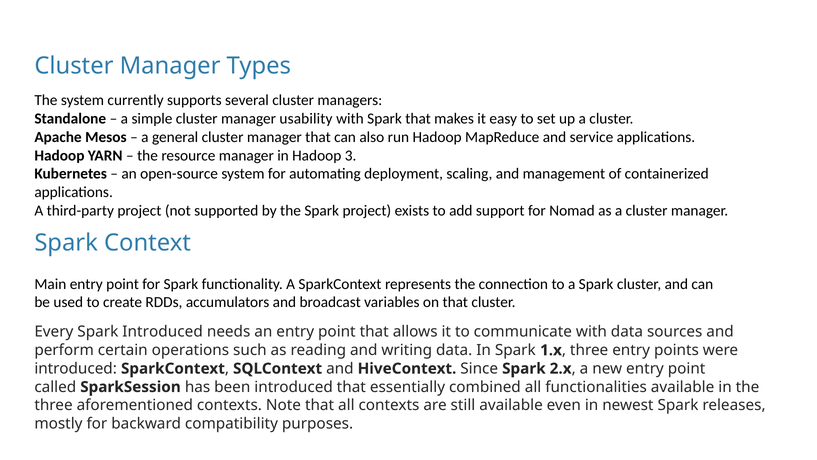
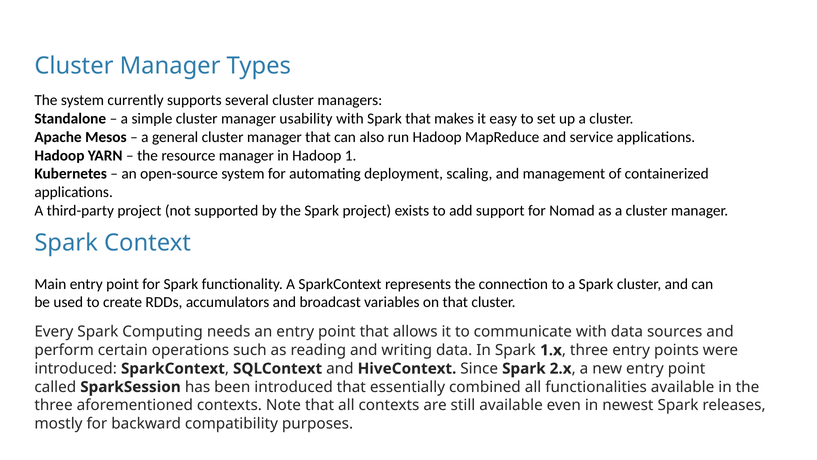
3: 3 -> 1 (351, 155)
Spark Introduced: Introduced -> Computing (163, 331)
